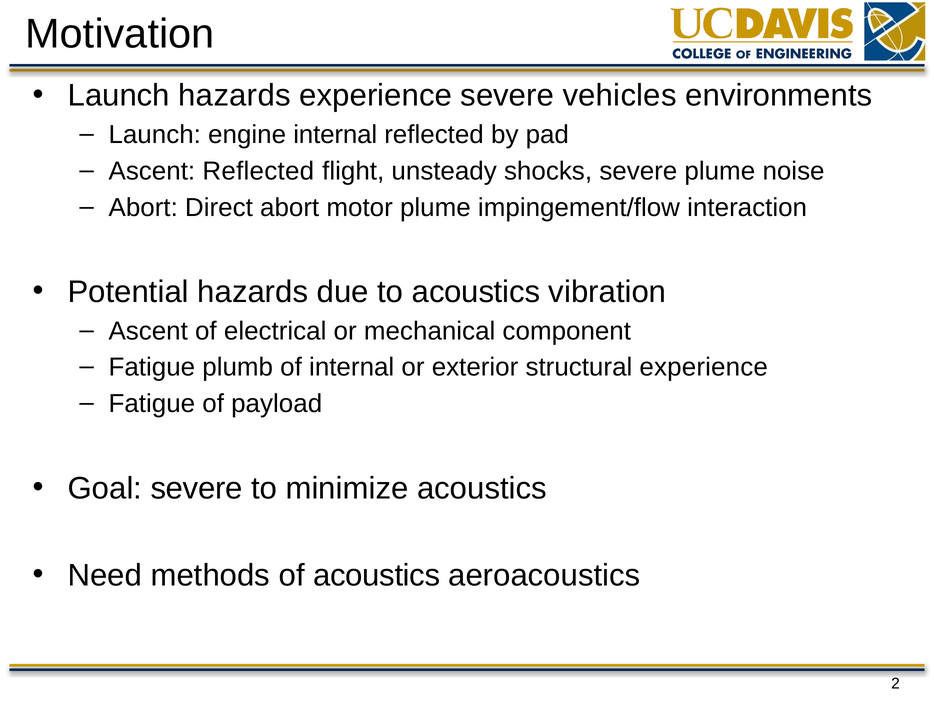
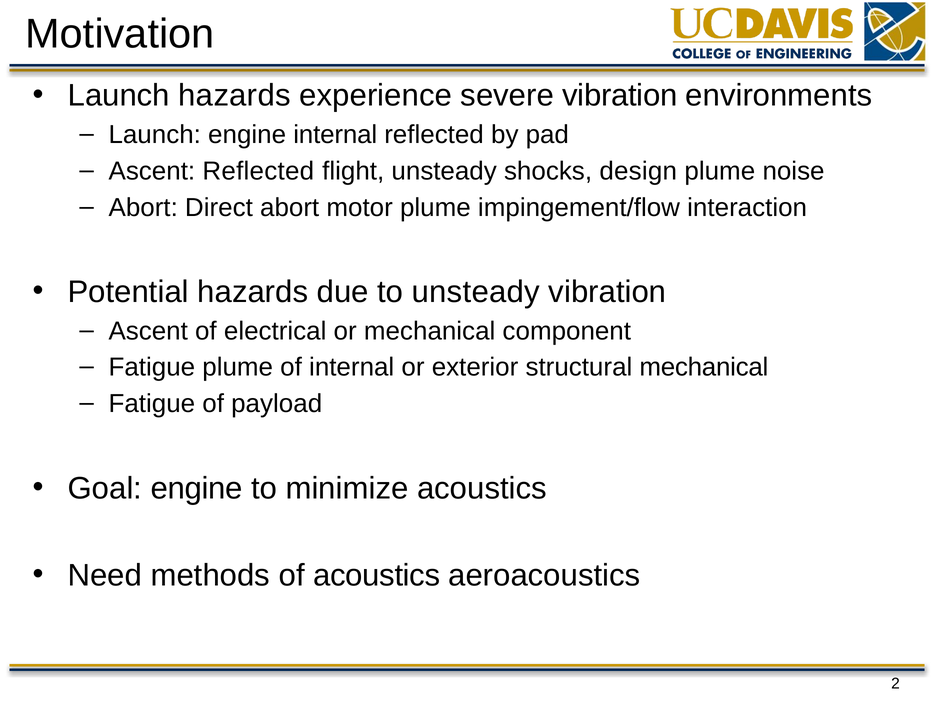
severe vehicles: vehicles -> vibration (620, 96)
shocks severe: severe -> design (638, 171)
to acoustics: acoustics -> unsteady (476, 292)
Fatigue plumb: plumb -> plume (238, 367)
structural experience: experience -> mechanical (704, 367)
Goal severe: severe -> engine (197, 488)
